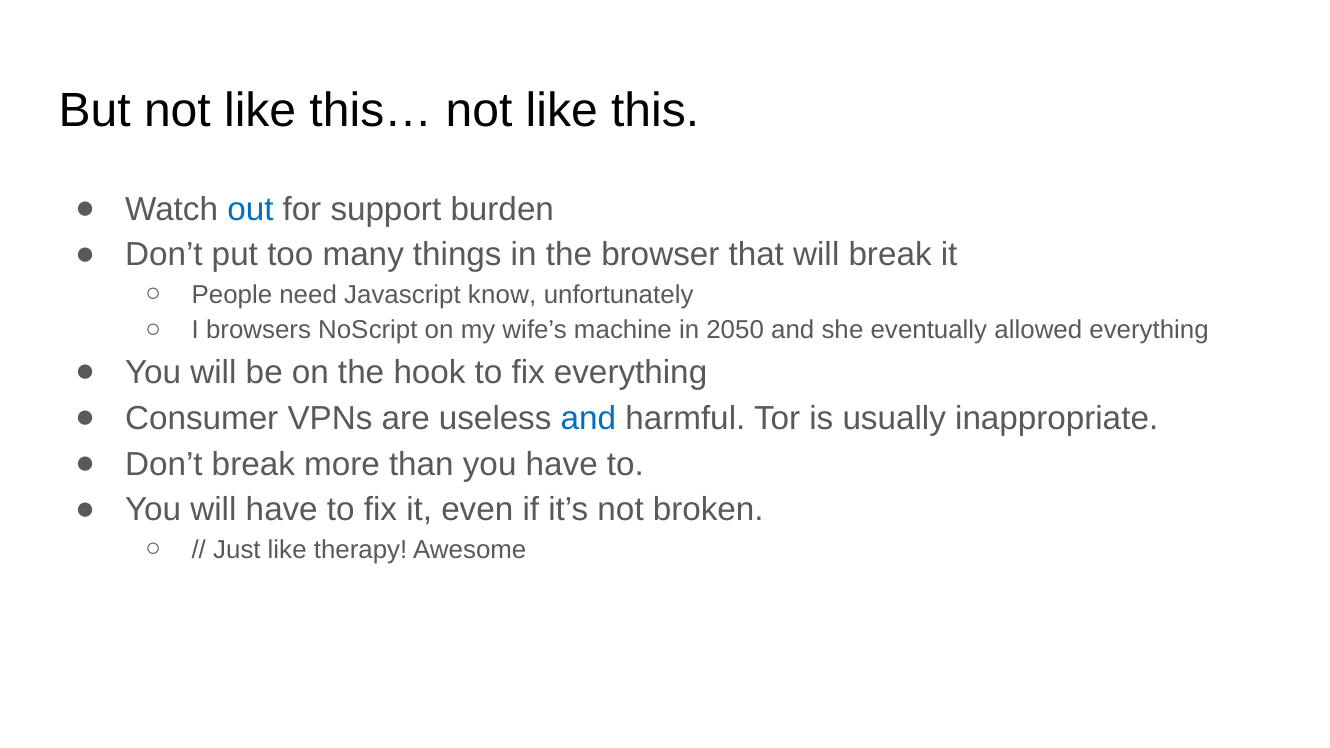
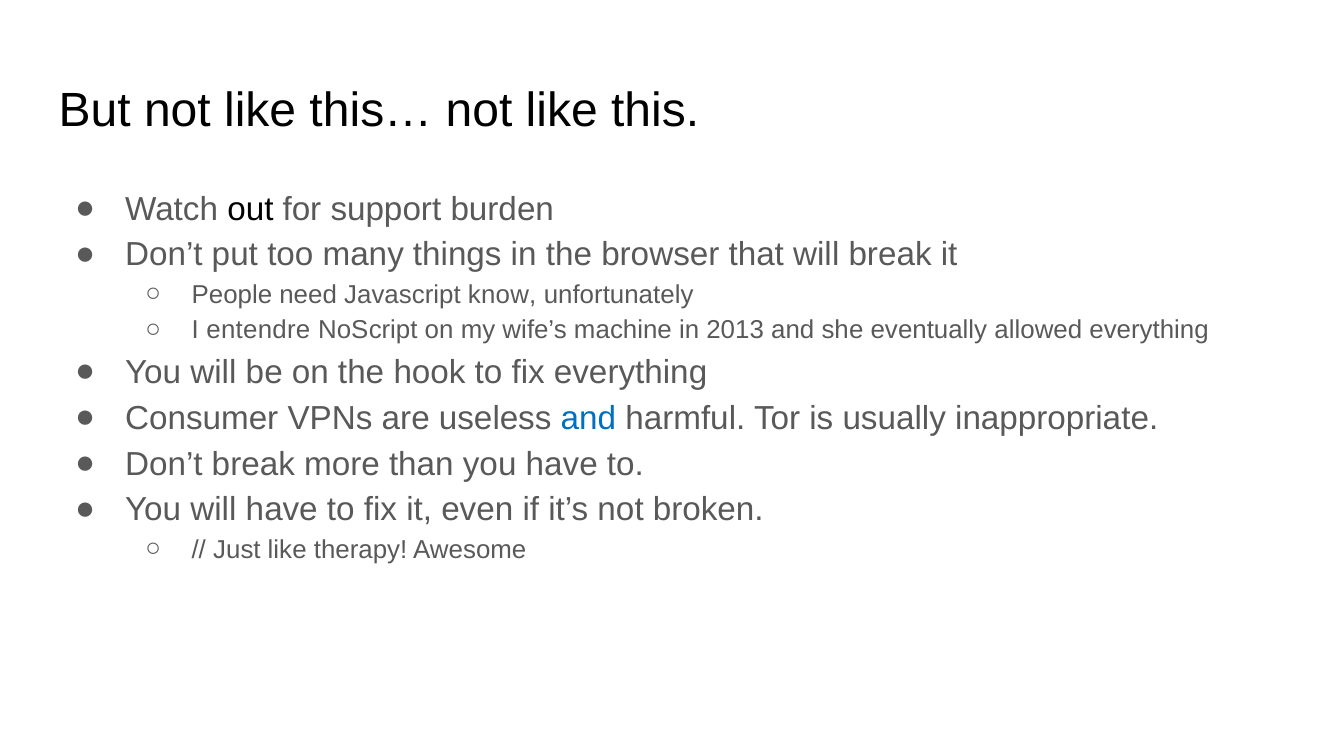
out colour: blue -> black (250, 209)
browsers: browsers -> entendre (258, 330)
2050: 2050 -> 2013 (735, 330)
